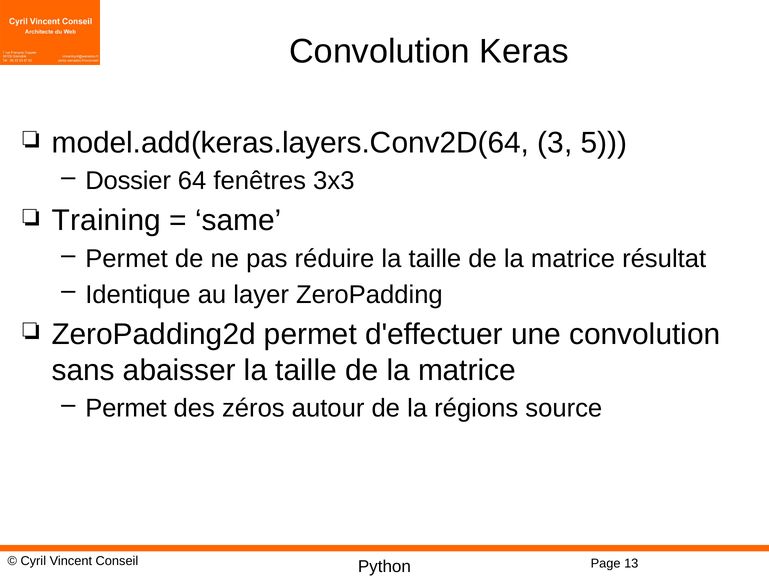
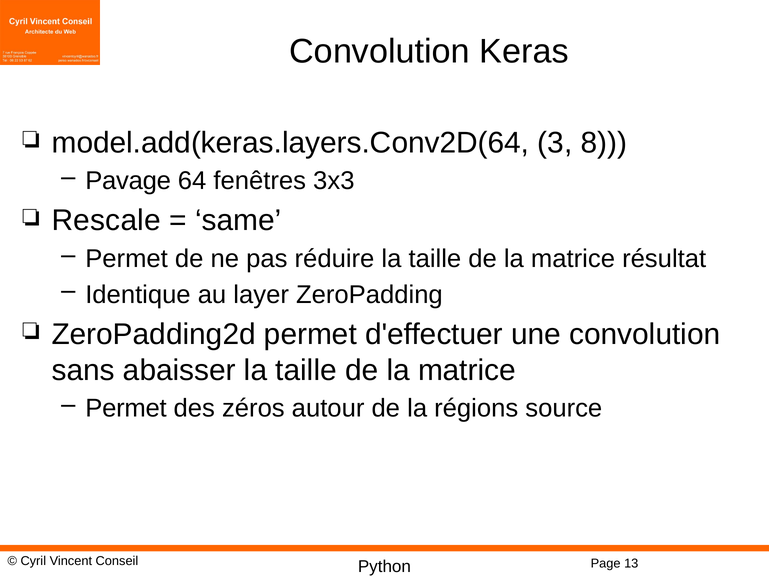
5: 5 -> 8 (604, 143)
Dossier: Dossier -> Pavage (128, 181)
Training: Training -> Rescale (106, 220)
